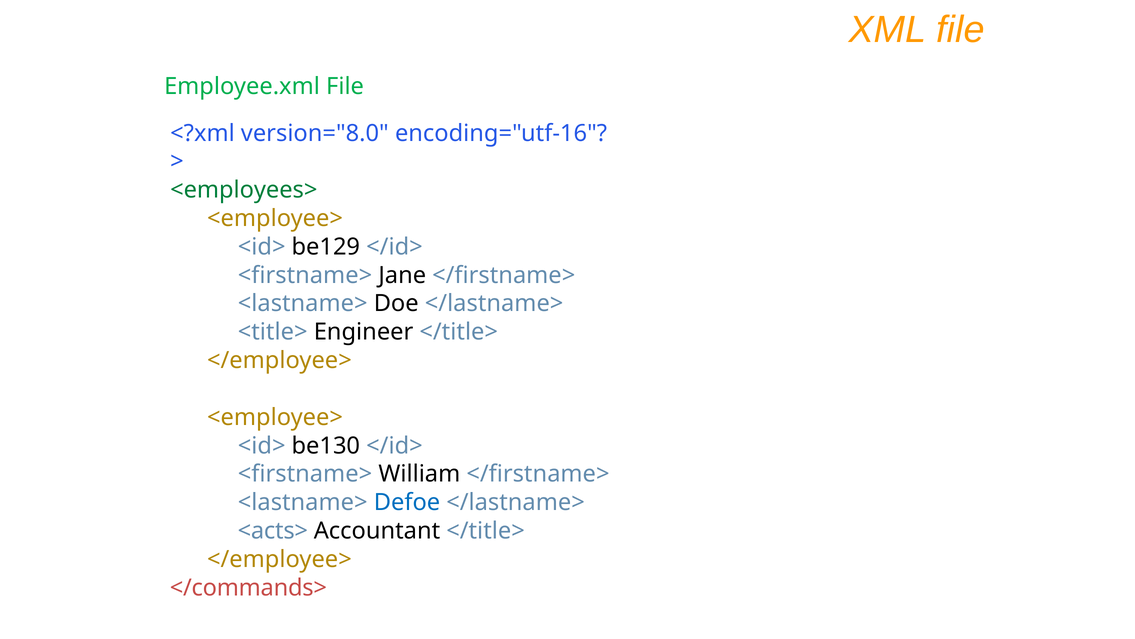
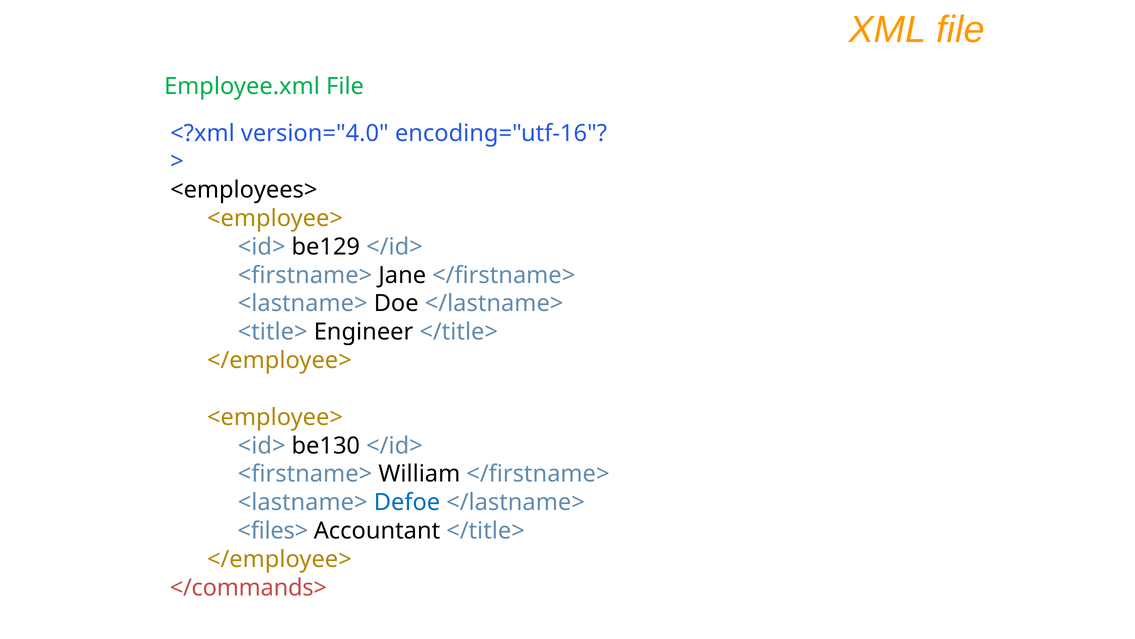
version="8.0: version="8.0 -> version="4.0 (315, 133)
<employees> colour: green -> black (244, 190)
<acts>: <acts> -> <files> (273, 530)
